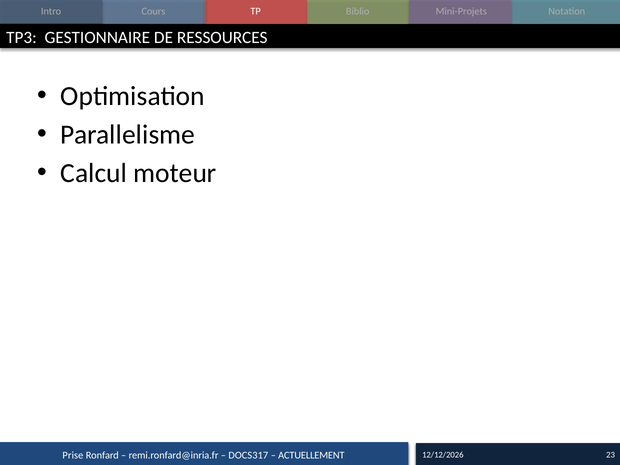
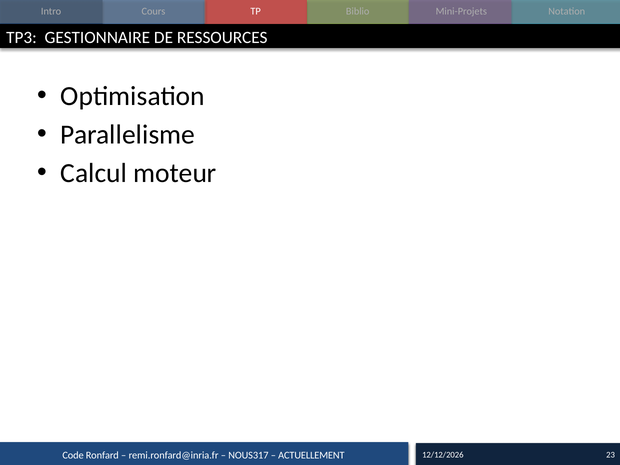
Prise: Prise -> Code (73, 456)
DOCS317: DOCS317 -> NOUS317 (248, 456)
